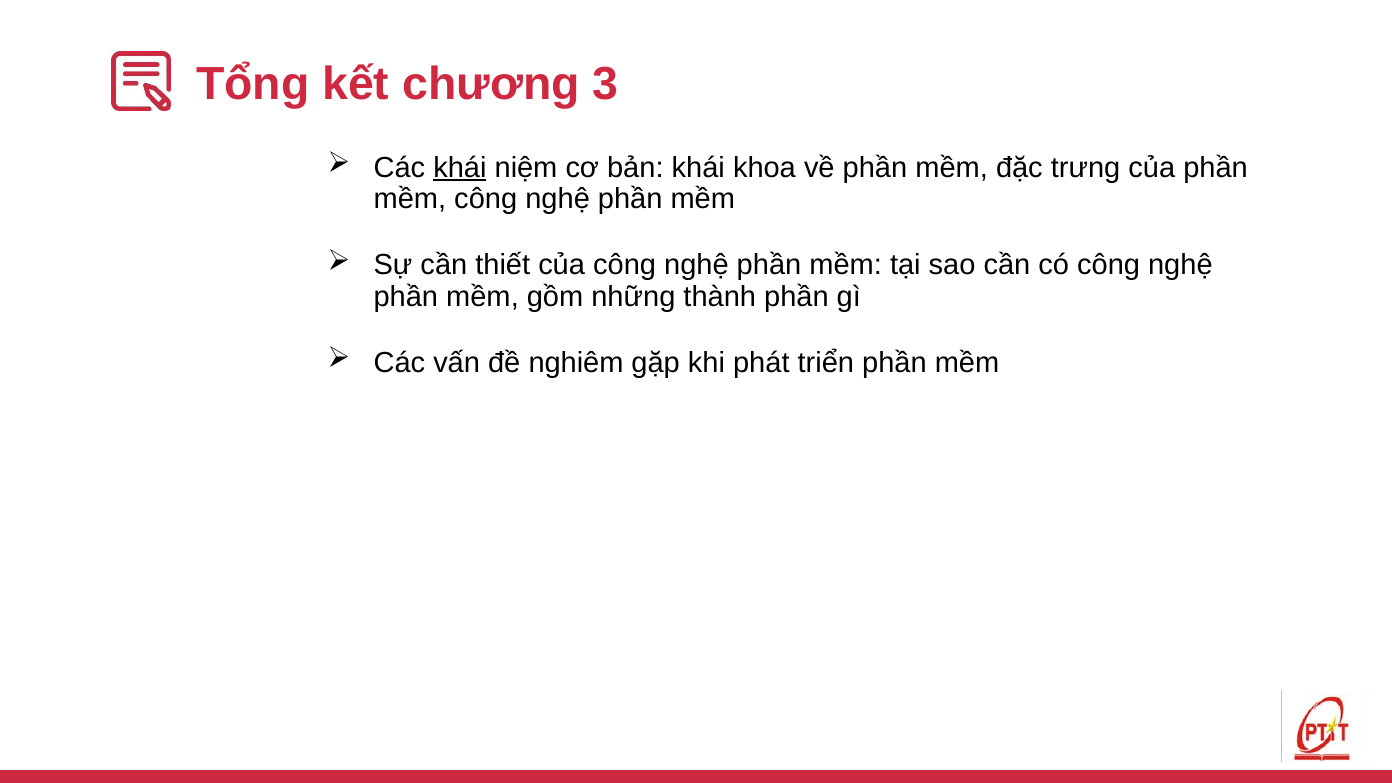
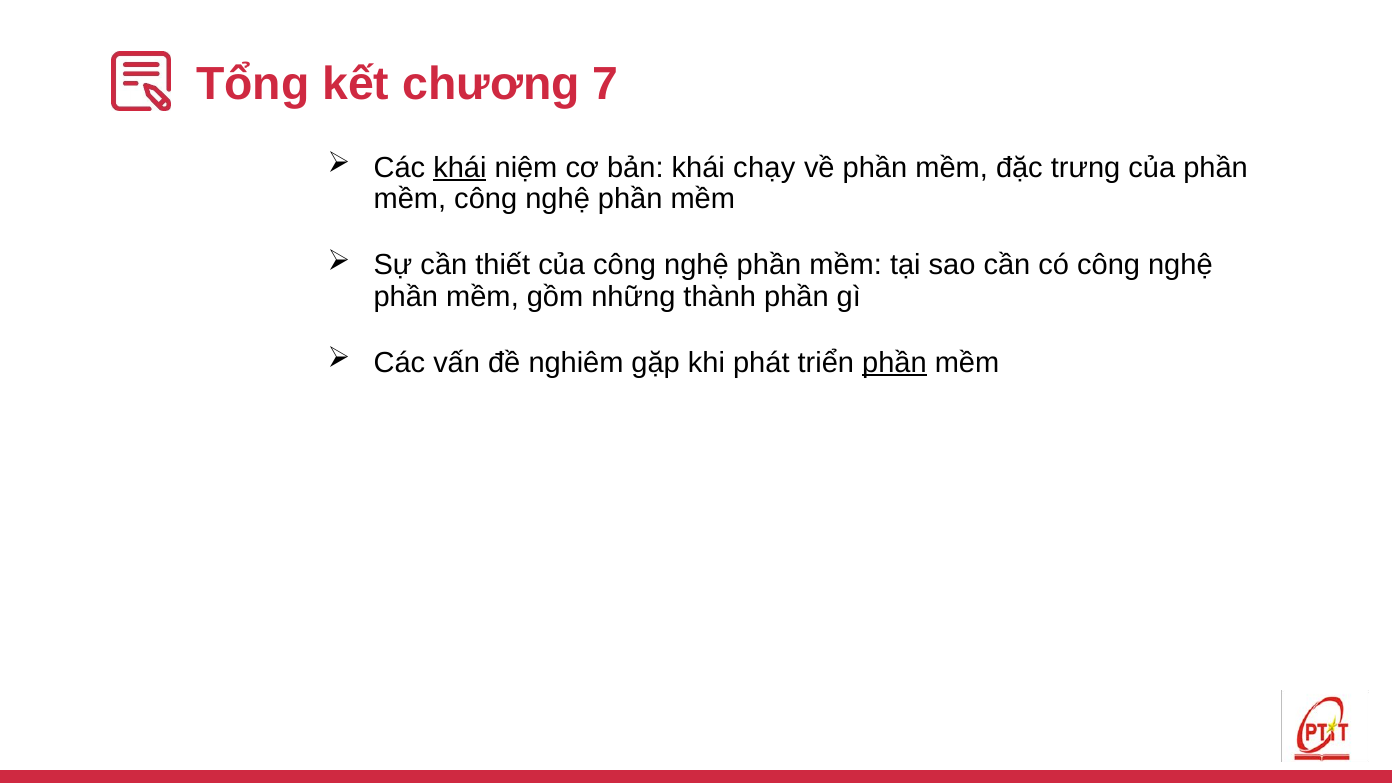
3: 3 -> 7 (605, 84)
khoa: khoa -> chạy (764, 168)
phần underline: none -> present (894, 363)
